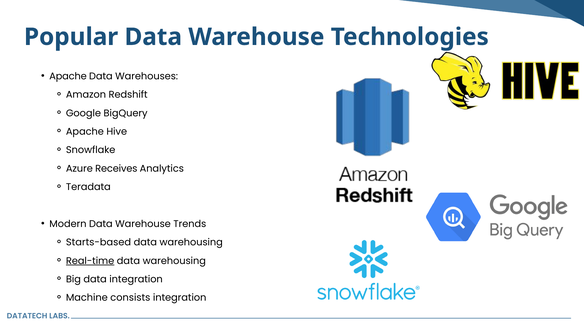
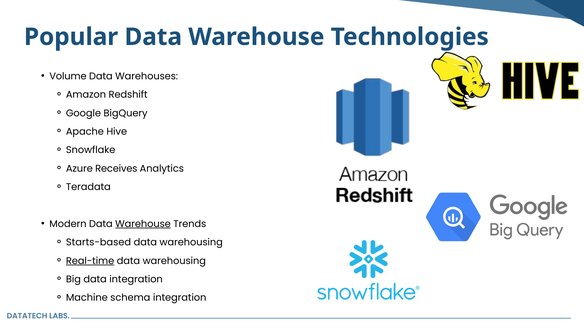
Apache: Apache -> Volume (68, 76)
Warehouse underline: none -> present (143, 224)
consists: consists -> schema (130, 298)
